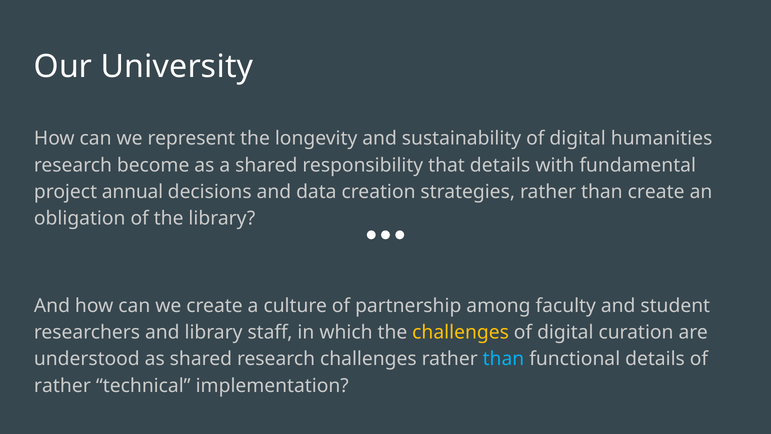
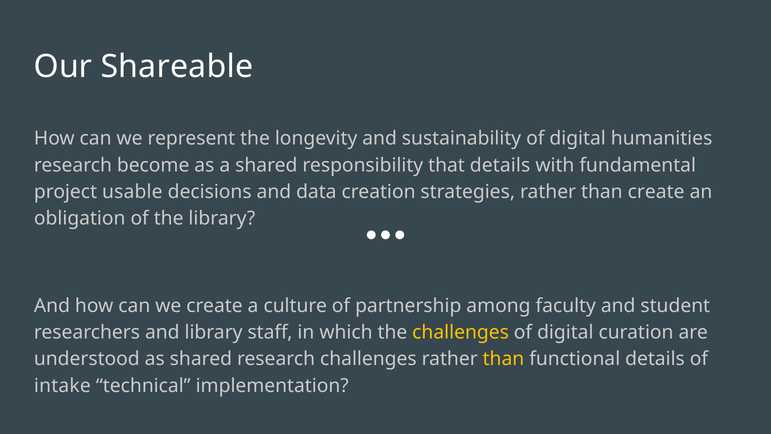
University: University -> Shareable (177, 67)
annual: annual -> usable (132, 192)
than colour: light blue -> yellow (503, 359)
rather: rather -> intake (62, 385)
